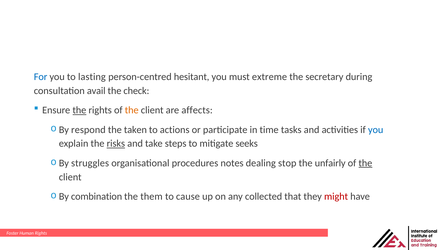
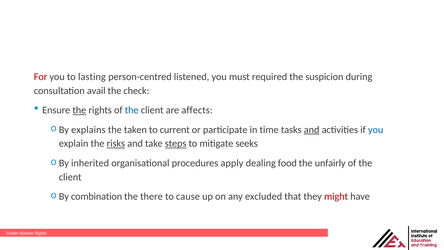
For colour: blue -> red (41, 77)
hesitant: hesitant -> listened (192, 77)
extreme: extreme -> required (270, 77)
secretary: secretary -> suspicion (324, 77)
the colour: orange -> blue (132, 110)
respond: respond -> explains (88, 130)
actions: actions -> current (175, 130)
and underline: none -> present (312, 130)
steps underline: none -> present (176, 143)
struggles: struggles -> inherited (90, 163)
notes: notes -> apply (232, 163)
stop: stop -> food (287, 163)
the underline: present -> none (365, 163)
them: them -> there (152, 196)
collected: collected -> excluded (264, 196)
